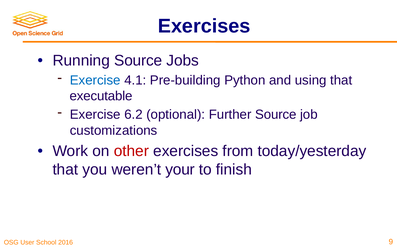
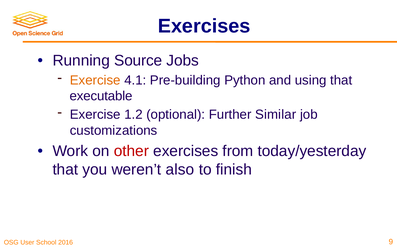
Exercise colour: blue -> orange (95, 80)
6.2: 6.2 -> 1.2 (133, 115)
Further Source: Source -> Similar (276, 115)
your: your -> also (180, 170)
